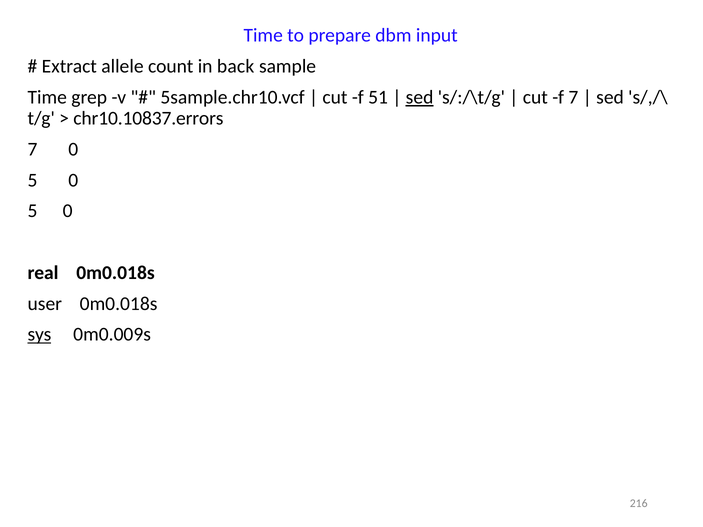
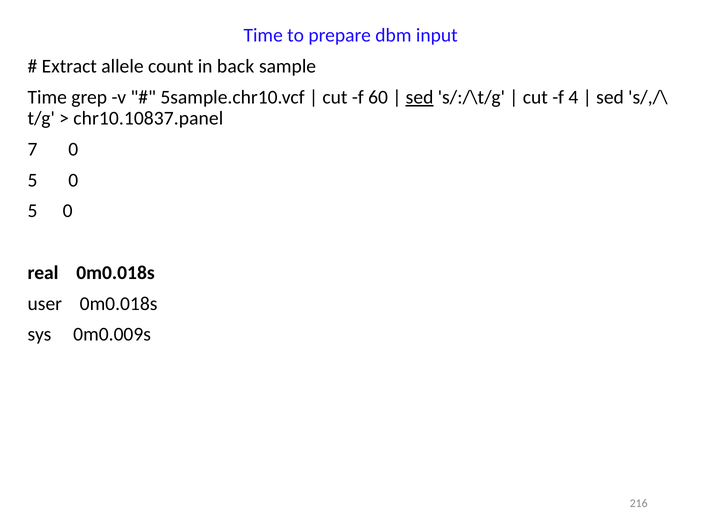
51: 51 -> 60 (378, 97)
f 7: 7 -> 4 (573, 97)
chr10.10837.errors: chr10.10837.errors -> chr10.10837.panel (148, 118)
sys underline: present -> none (39, 335)
